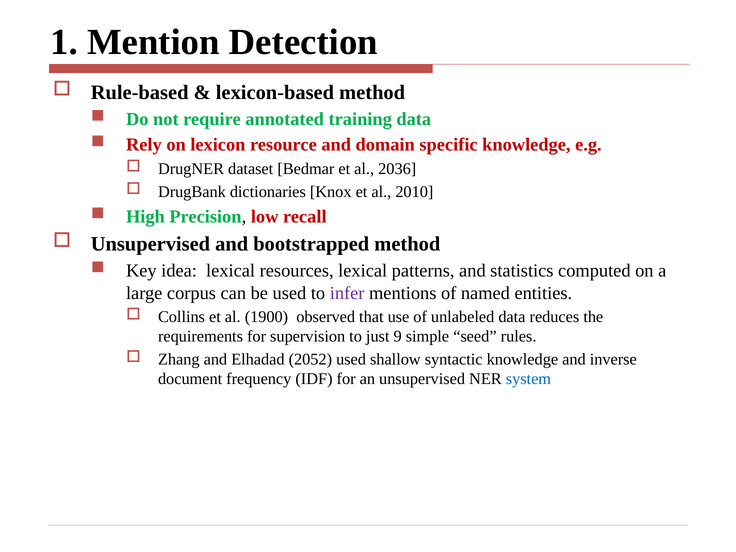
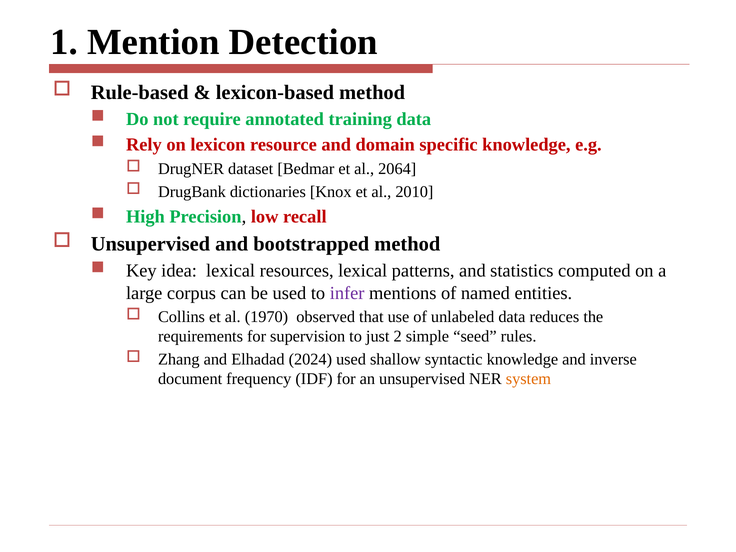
2036: 2036 -> 2064 (397, 169)
1900: 1900 -> 1970 (266, 317)
9: 9 -> 2 (398, 337)
2052: 2052 -> 2024 (310, 359)
system colour: blue -> orange (528, 379)
